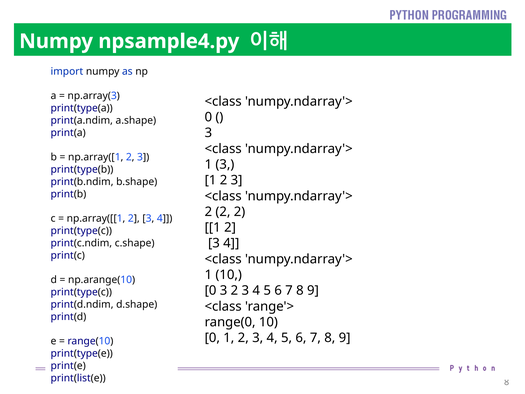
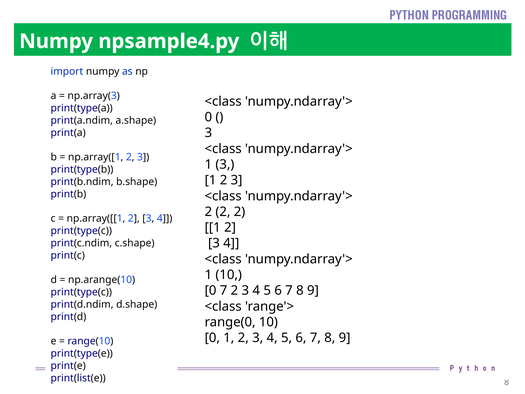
0 3: 3 -> 7 (224, 290)
